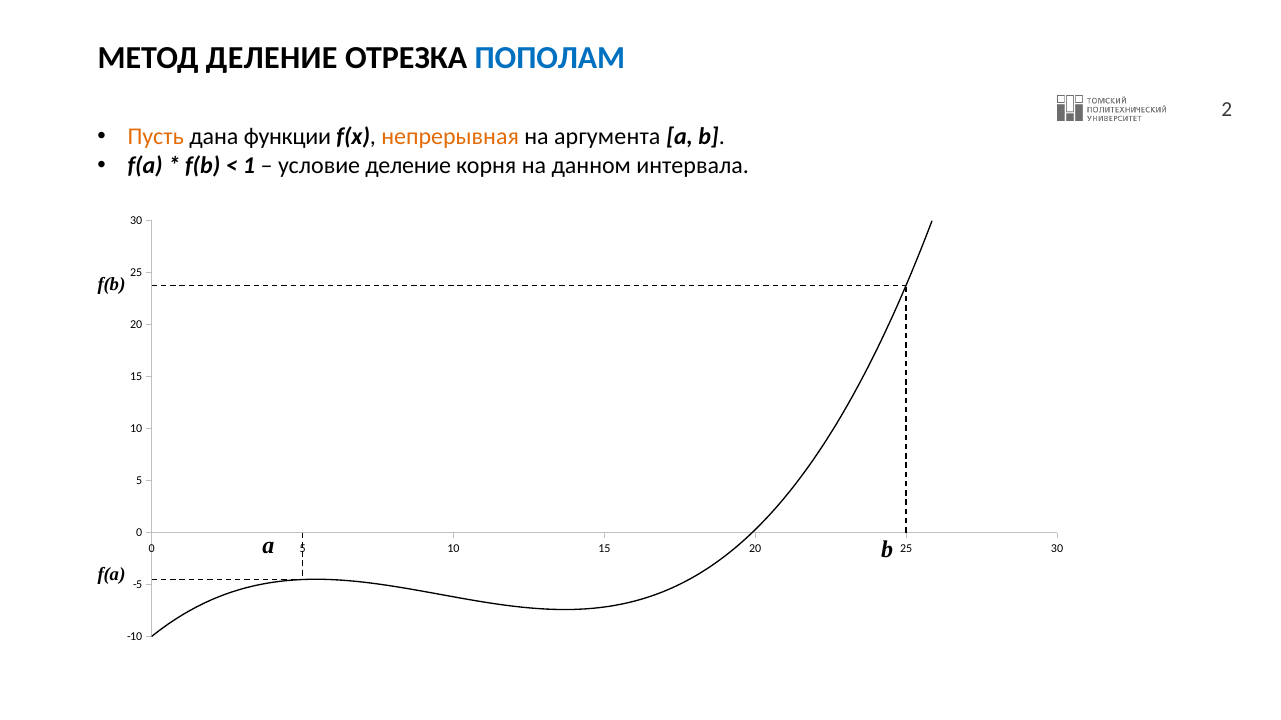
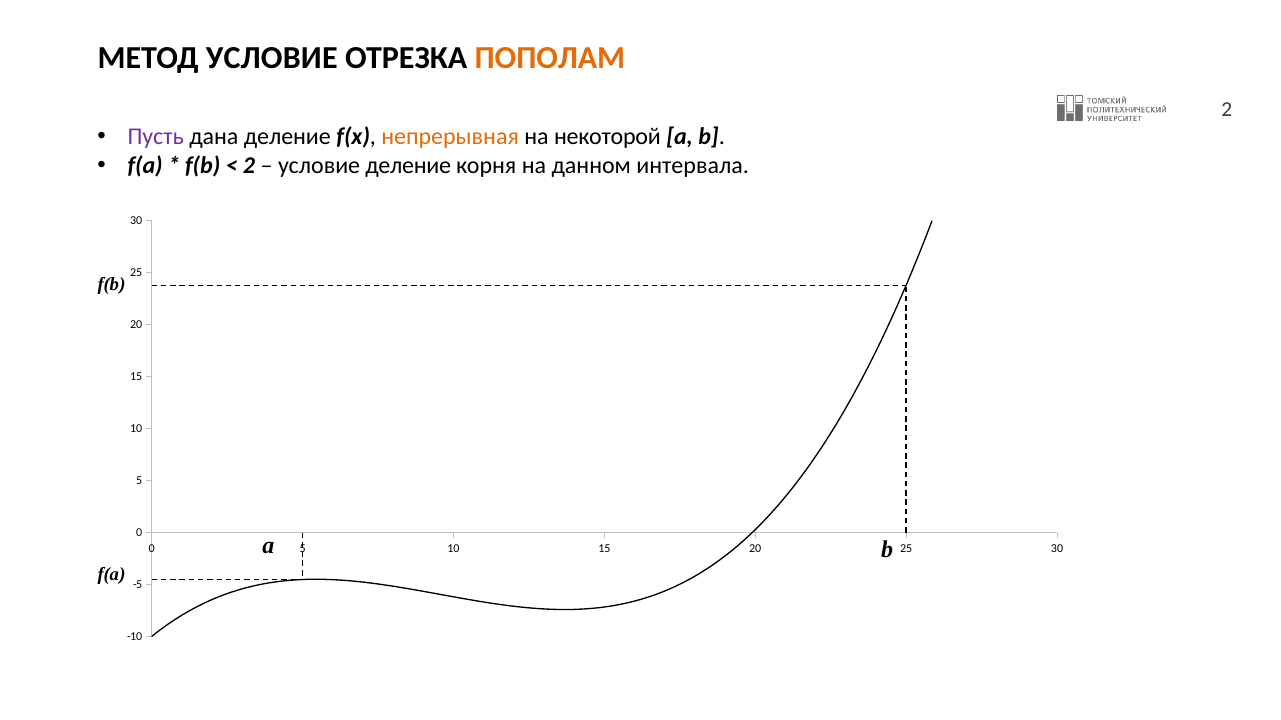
МЕТОД ДЕЛЕНИЕ: ДЕЛЕНИЕ -> УСЛОВИЕ (272, 58)
ПОПОЛАМ colour: blue -> orange (550, 58)
Пусть colour: orange -> purple (156, 137)
дана функции: функции -> деление (287, 137)
аргумента: аргумента -> некоторой (607, 137)
1: 1 -> 2 (249, 166)
